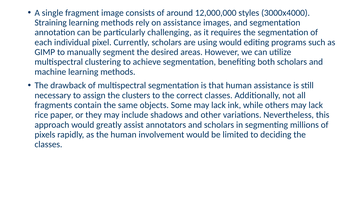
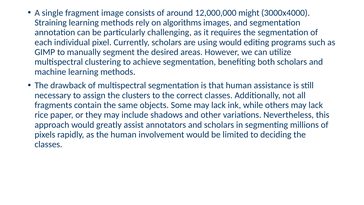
styles: styles -> might (249, 13)
on assistance: assistance -> algorithms (182, 23)
